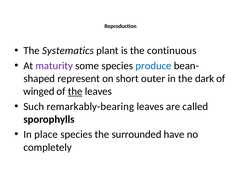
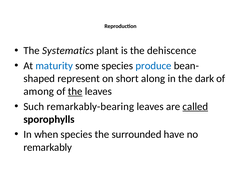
continuous: continuous -> dehiscence (172, 51)
maturity colour: purple -> blue (54, 66)
outer: outer -> along (153, 78)
winged: winged -> among (39, 91)
called underline: none -> present (195, 106)
place: place -> when (46, 134)
completely: completely -> remarkably (48, 147)
